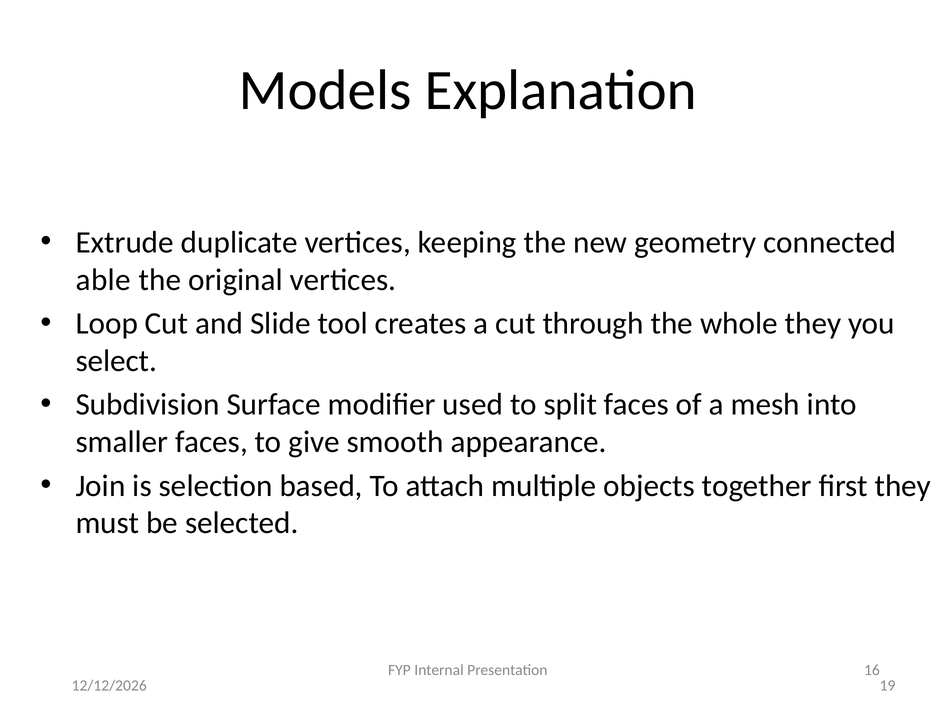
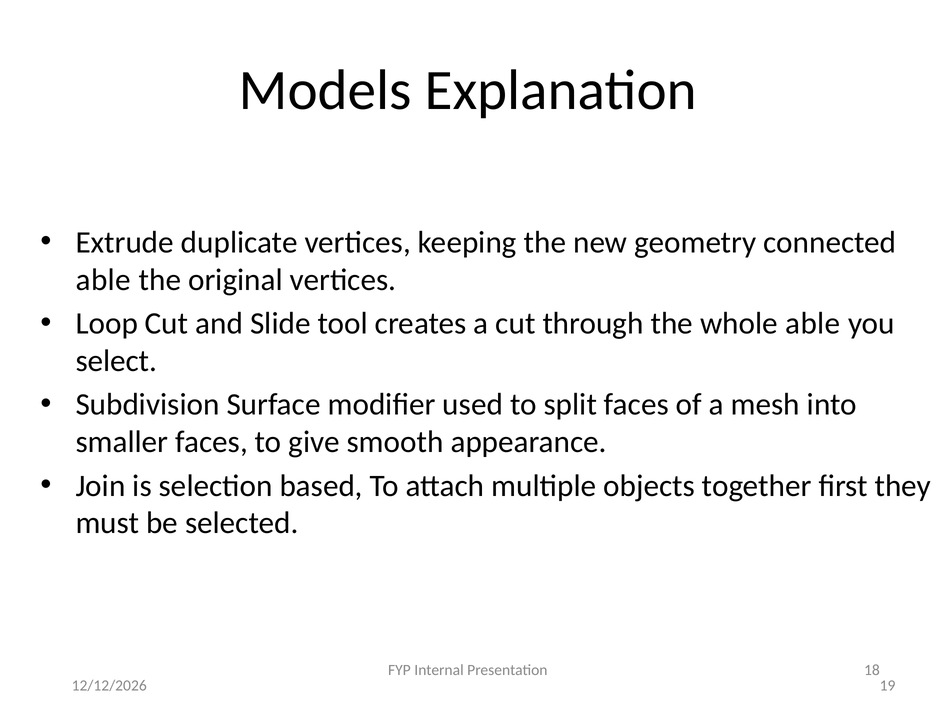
whole they: they -> able (813, 324)
16: 16 -> 18 (872, 670)
